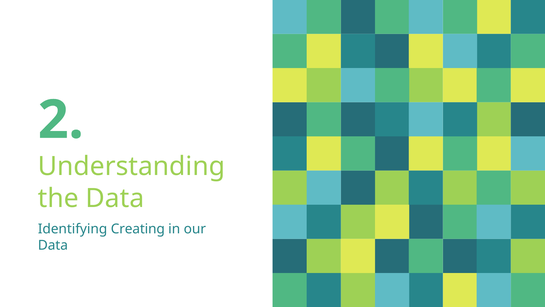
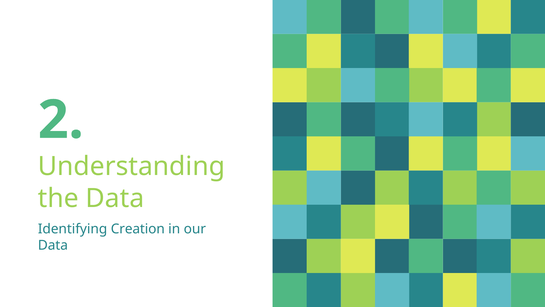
Creating: Creating -> Creation (138, 229)
